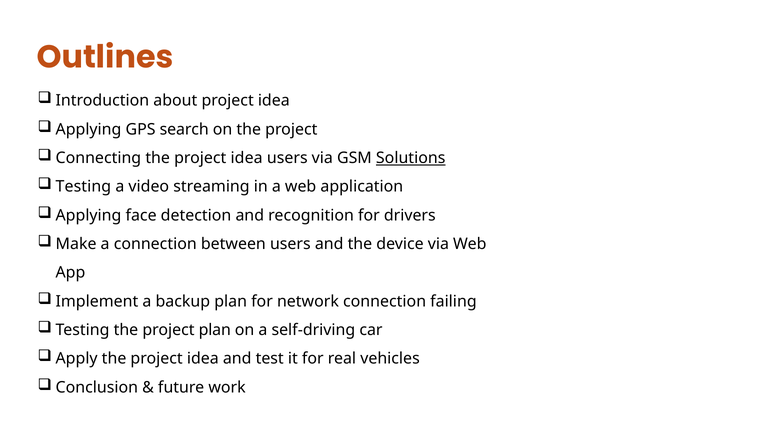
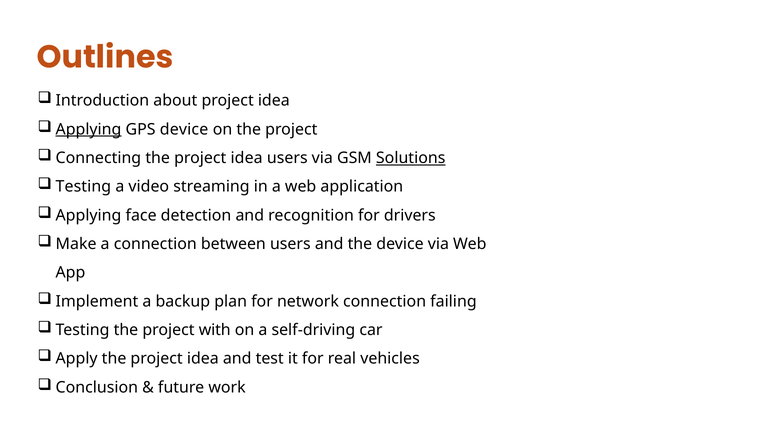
Applying underline: none -> present (88, 129)
GPS search: search -> device (184, 129)
project plan: plan -> with (215, 330)
